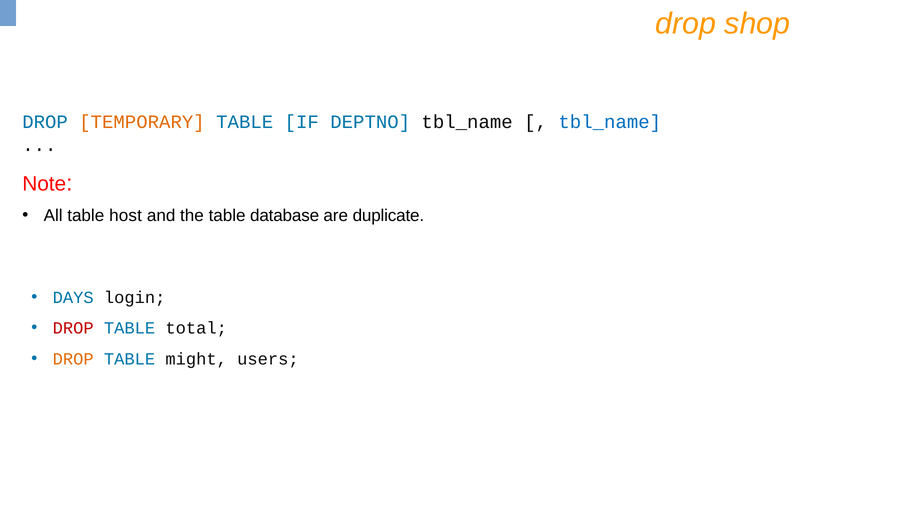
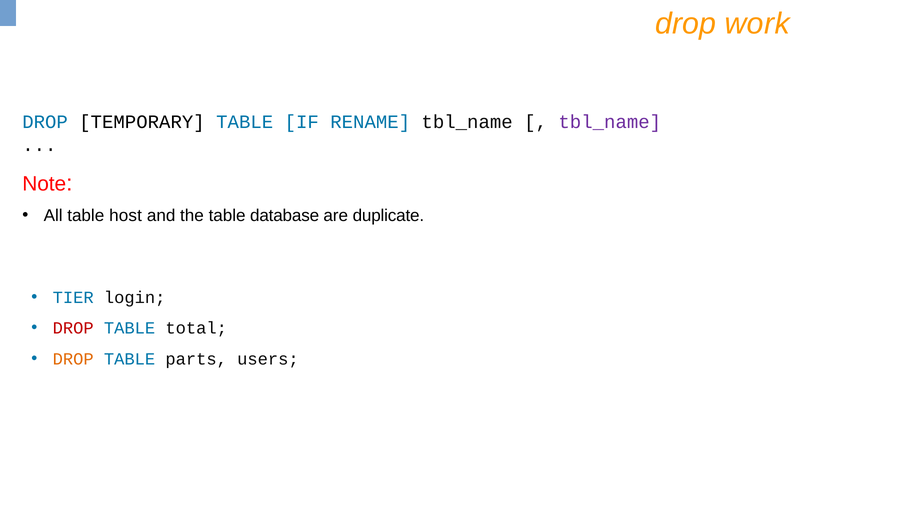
shop: shop -> work (757, 24)
TEMPORARY colour: orange -> black (142, 122)
DEPTNO: DEPTNO -> RENAME (370, 122)
tbl_name colour: blue -> purple (610, 122)
DAYS: DAYS -> TIER (73, 298)
might: might -> parts (196, 359)
